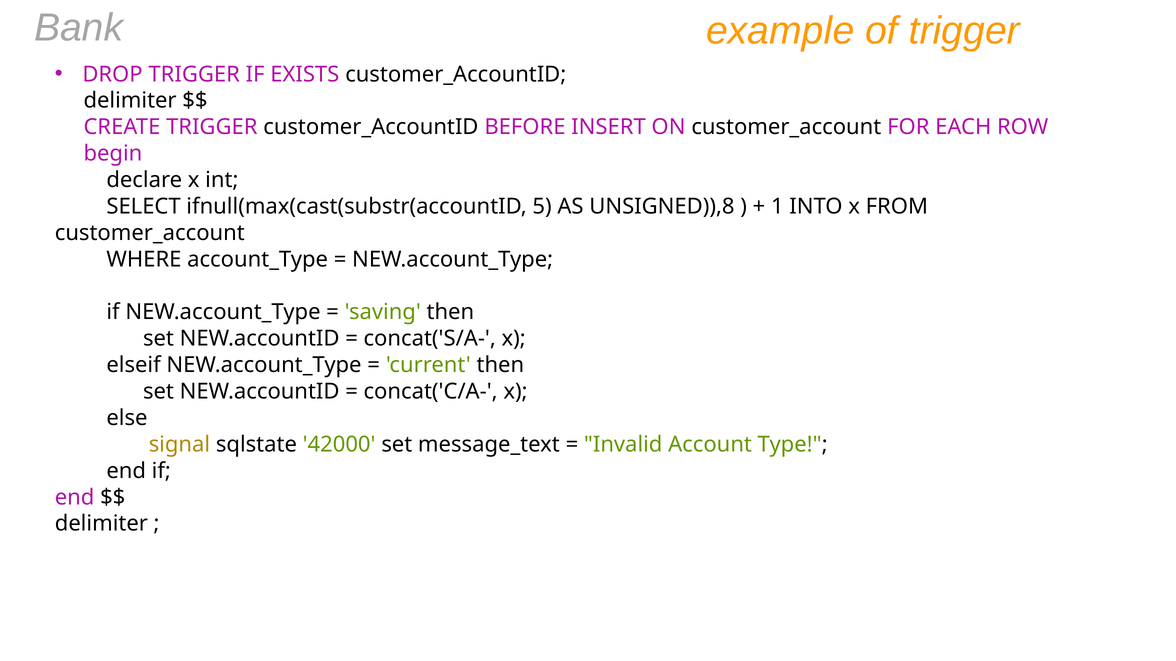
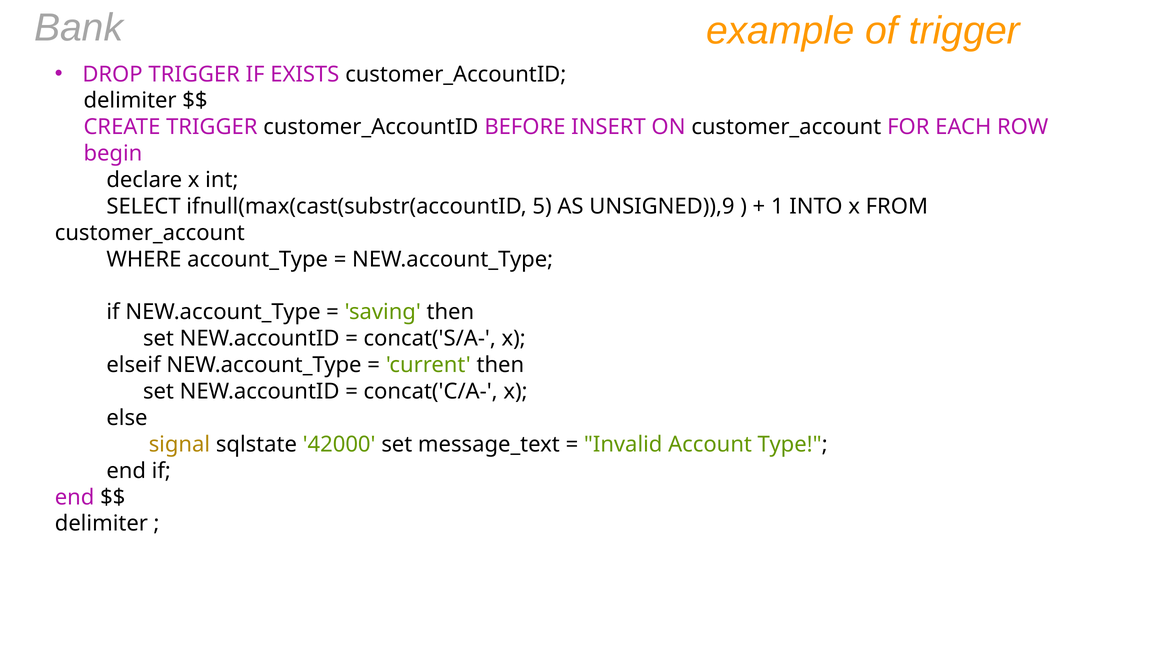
UNSIGNED)),8: UNSIGNED)),8 -> UNSIGNED)),9 (662, 207)
